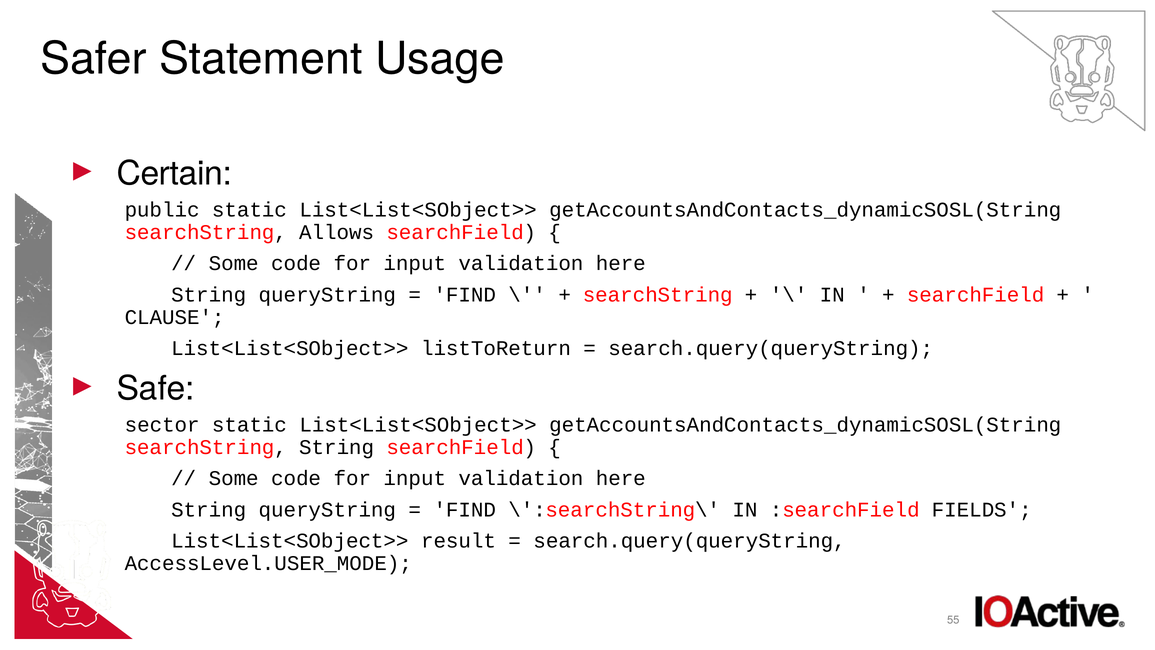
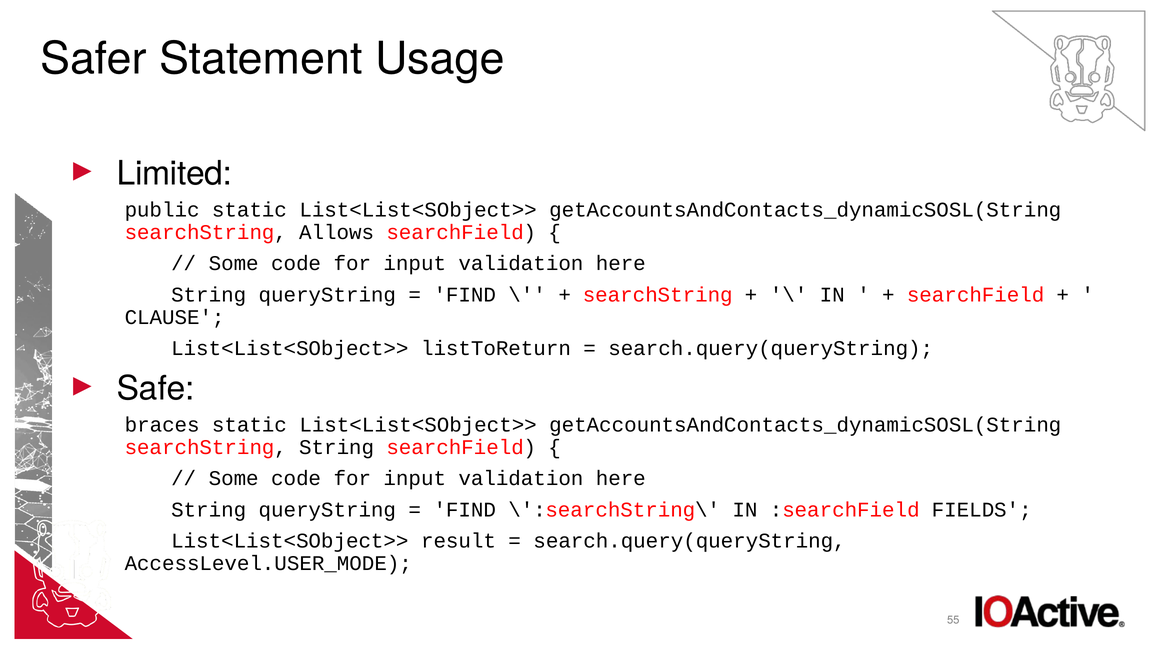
Certain: Certain -> Limited (174, 173)
sector: sector -> braces (162, 425)
